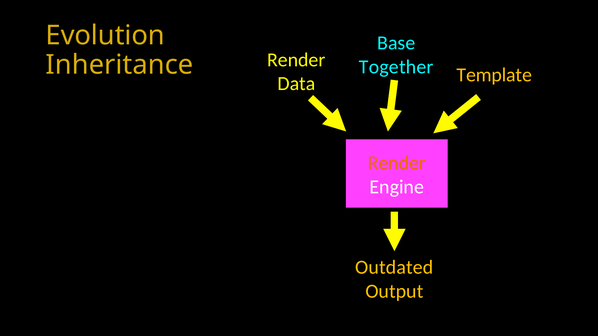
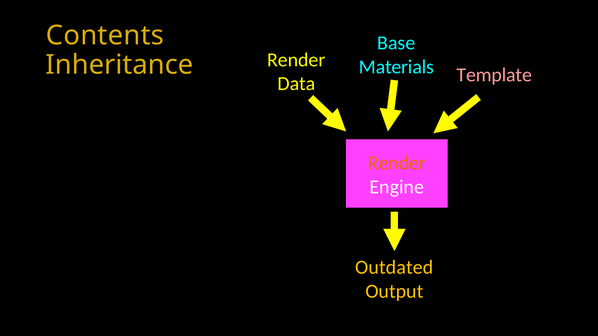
Evolution: Evolution -> Contents (105, 35)
Together: Together -> Materials (396, 67)
Template colour: yellow -> pink (494, 75)
